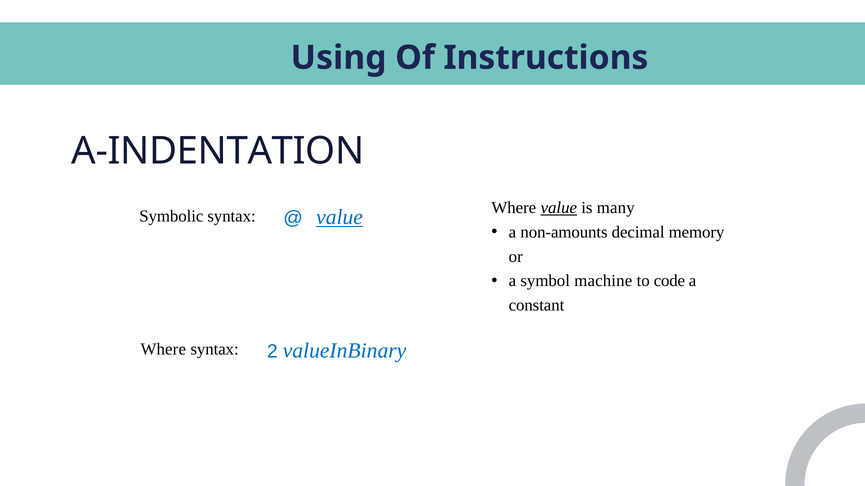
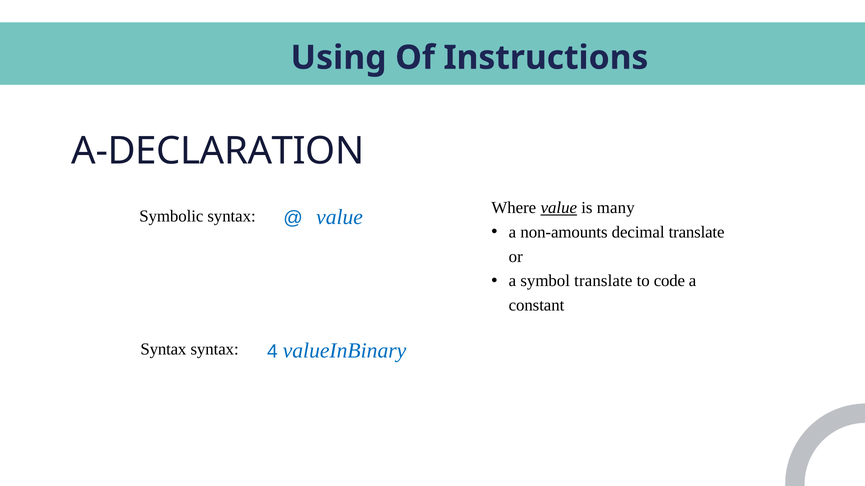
A-INDENTATION: A-INDENTATION -> A-DECLARATION (218, 151)
value underline: present -> none (340, 218)
decimal memory: memory -> translate (697, 232)
symbol machine: machine -> translate (603, 281)
Where: Where -> Syntax (163, 349)
2: 2 -> 4 (272, 352)
